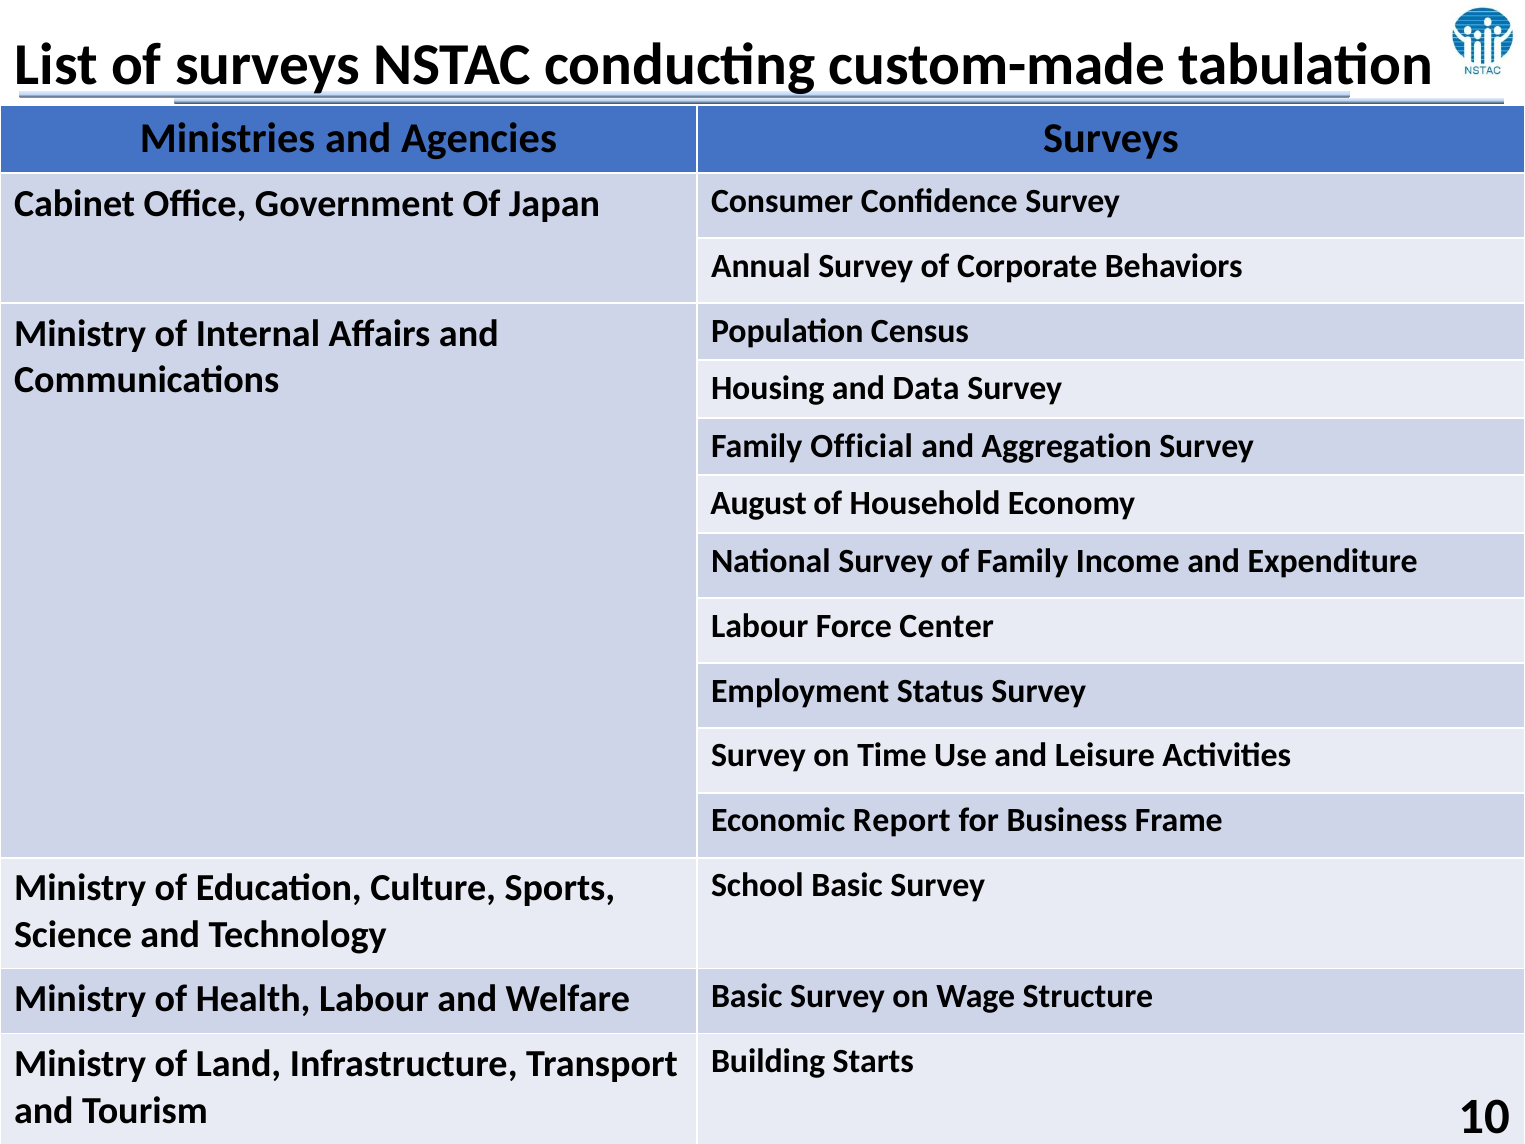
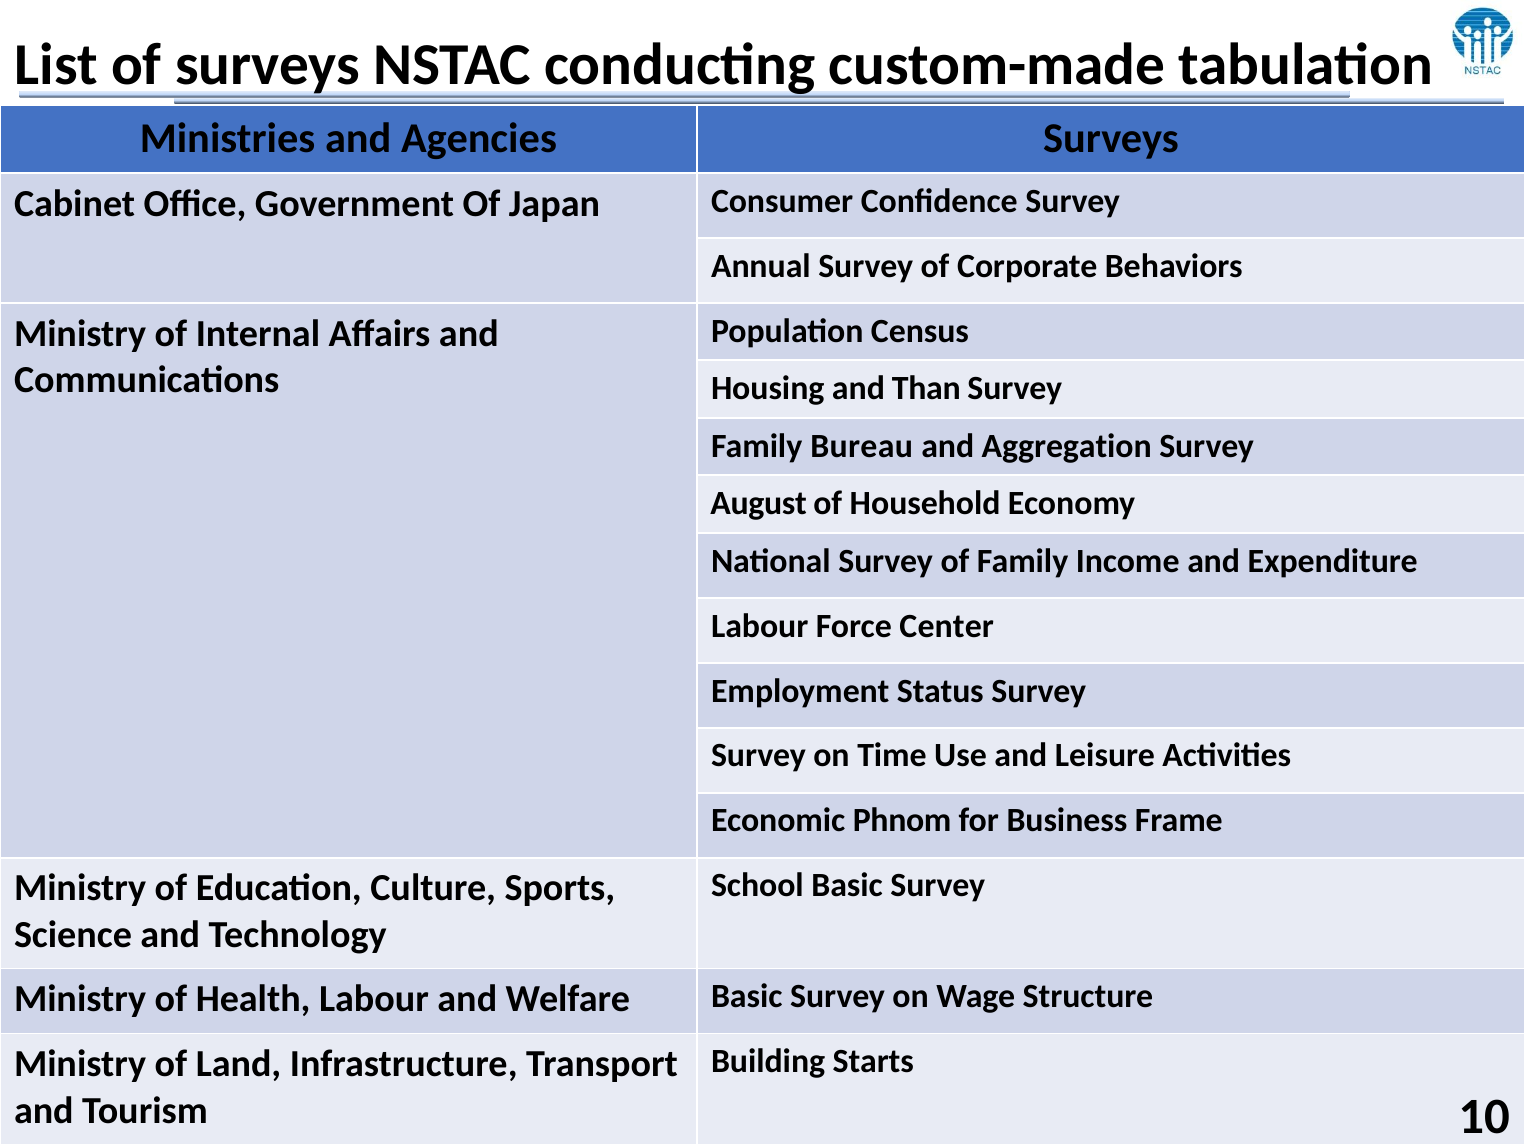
Data: Data -> Than (926, 388)
Official: Official -> Bureau (862, 446)
Report: Report -> Phnom (902, 821)
